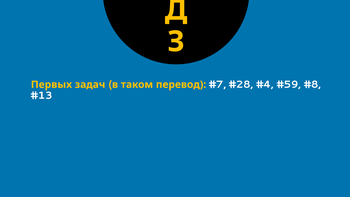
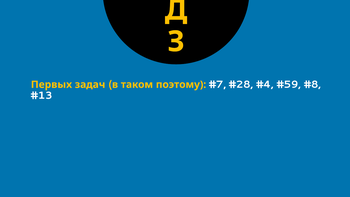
перевод: перевод -> поэтому (181, 84)
